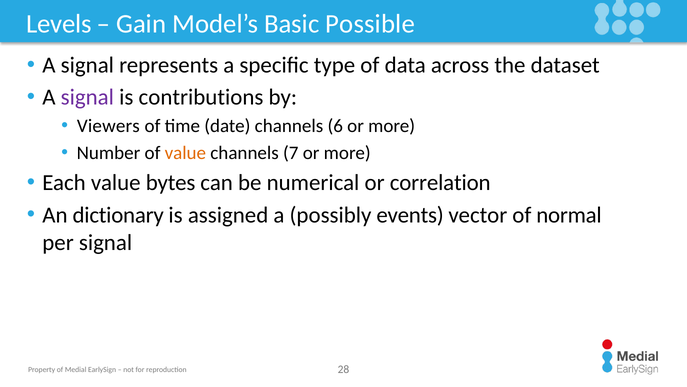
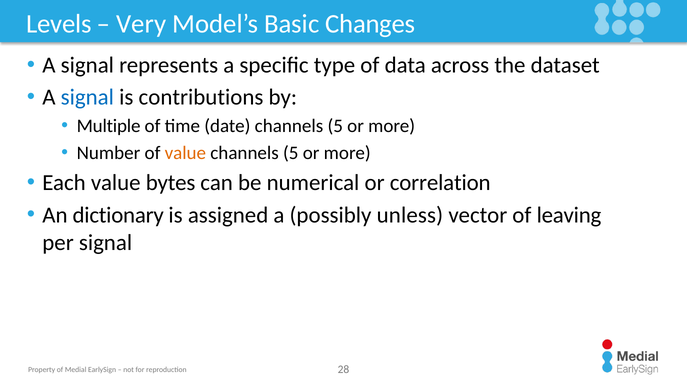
Gain: Gain -> Very (141, 24)
Possible: Possible -> Changes (370, 24)
signal colour: purple -> blue (87, 97)
Viewers: Viewers -> Multiple (109, 126)
date channels 6: 6 -> 5 (335, 126)
7: 7 -> 5 (291, 153)
events: events -> unless (410, 215)
normal: normal -> leaving (569, 215)
